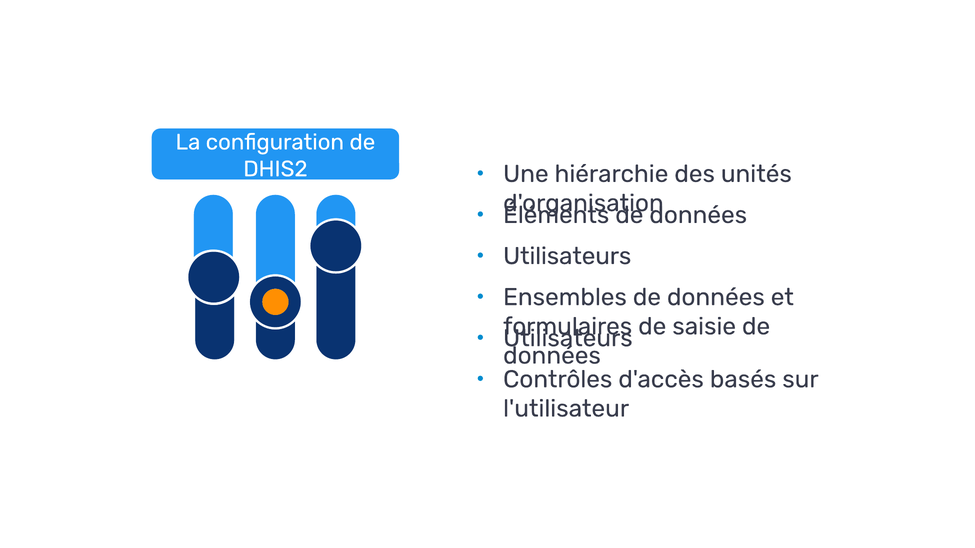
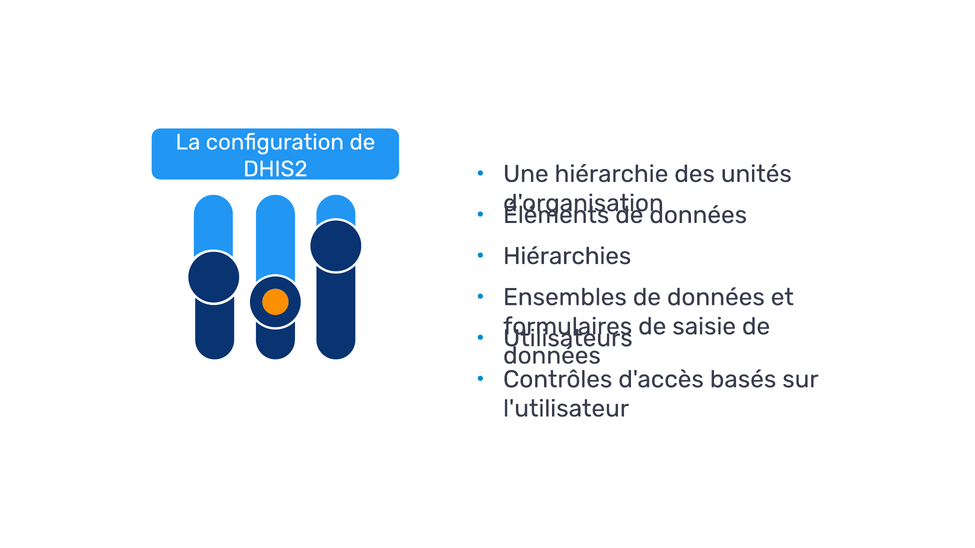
Utilisateurs: Utilisateurs -> Hiérarchies (567, 256)
